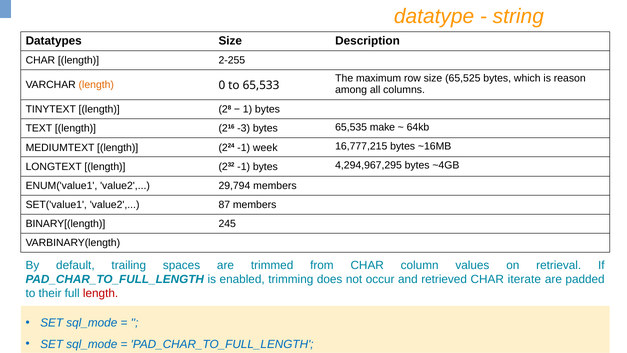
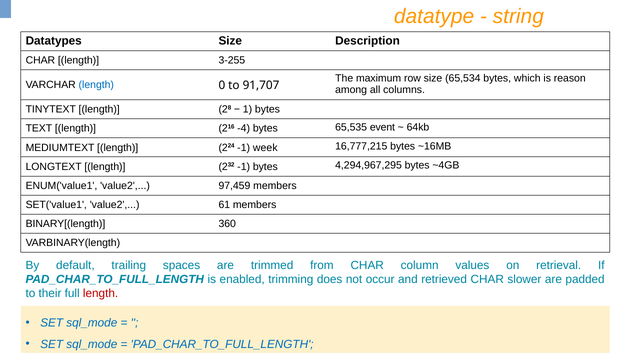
2-255: 2-255 -> 3-255 (232, 60)
65,525: 65,525 -> 65,534 (463, 78)
length colour: orange -> blue (96, 85)
65,533: 65,533 -> 91,707 (261, 85)
-3: -3 -> -4 (244, 128)
make: make -> event (382, 127)
29,794: 29,794 -> 97,459 (234, 186)
87: 87 -> 61 (224, 205)
245: 245 -> 360 (227, 224)
iterate: iterate -> slower (524, 279)
